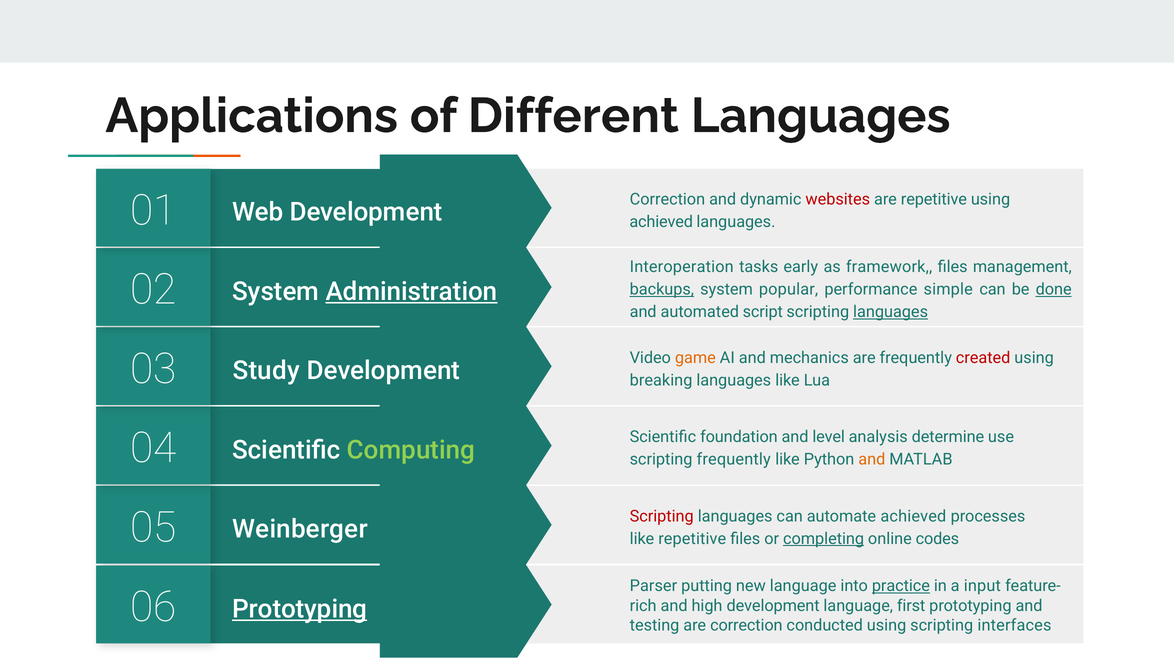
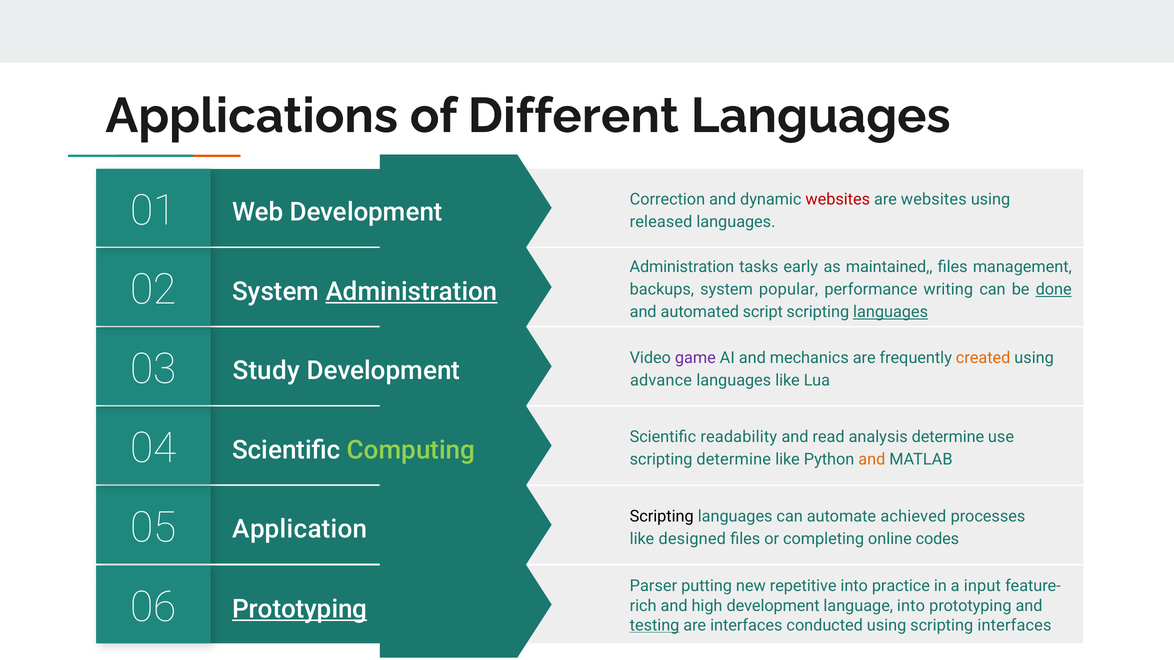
are repetitive: repetitive -> websites (934, 199)
achieved: achieved -> released (661, 222)
Interoperation: Interoperation -> Administration (682, 267)
framework: framework -> maintained (889, 267)
backups underline: present -> none (662, 290)
simple: simple -> writing (948, 290)
game colour: orange -> purple (695, 358)
created colour: red -> orange (983, 358)
breaking: breaking -> advance (661, 380)
foundation: foundation -> readability (739, 437)
level: level -> read (829, 437)
scripting frequently: frequently -> determine (734, 460)
Scripting colour: red -> black (662, 516)
Weinberger: Weinberger -> Application (300, 530)
like repetitive: repetitive -> designed (692, 539)
completing underline: present -> none (824, 539)
new language: language -> repetitive (803, 586)
practice underline: present -> none (901, 586)
language first: first -> into (911, 606)
testing underline: none -> present (655, 626)
are correction: correction -> interfaces (746, 626)
